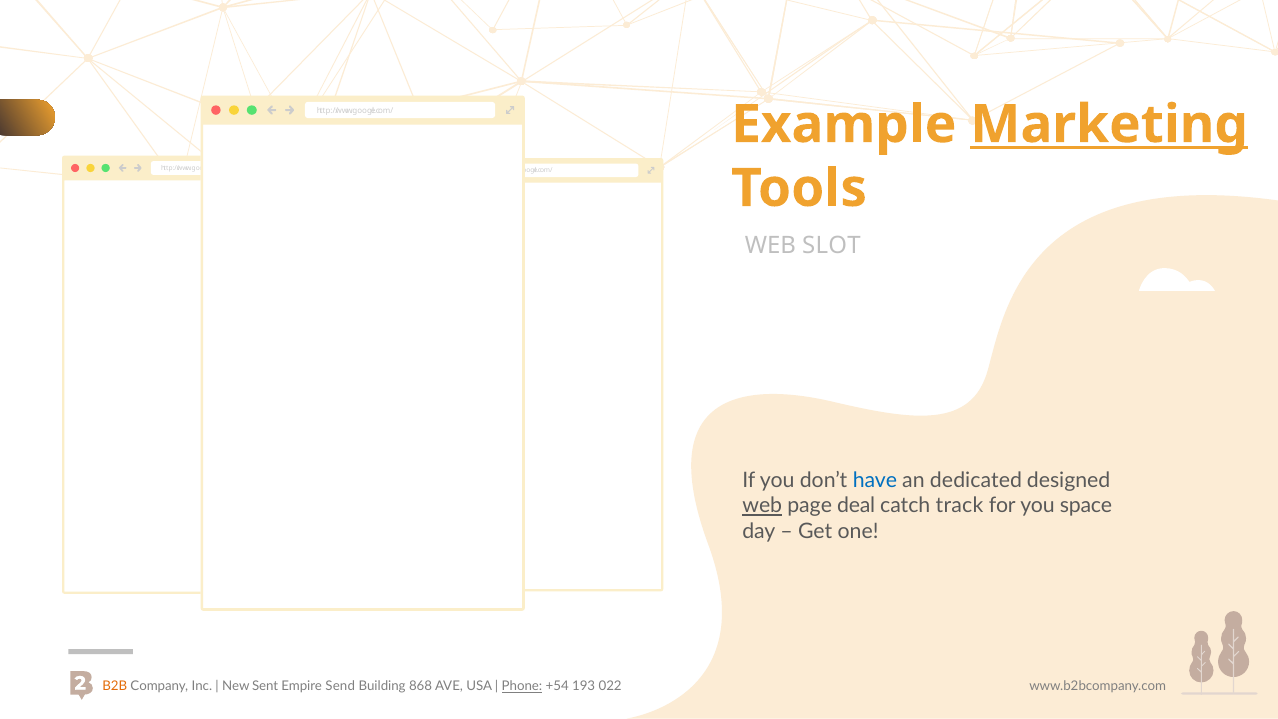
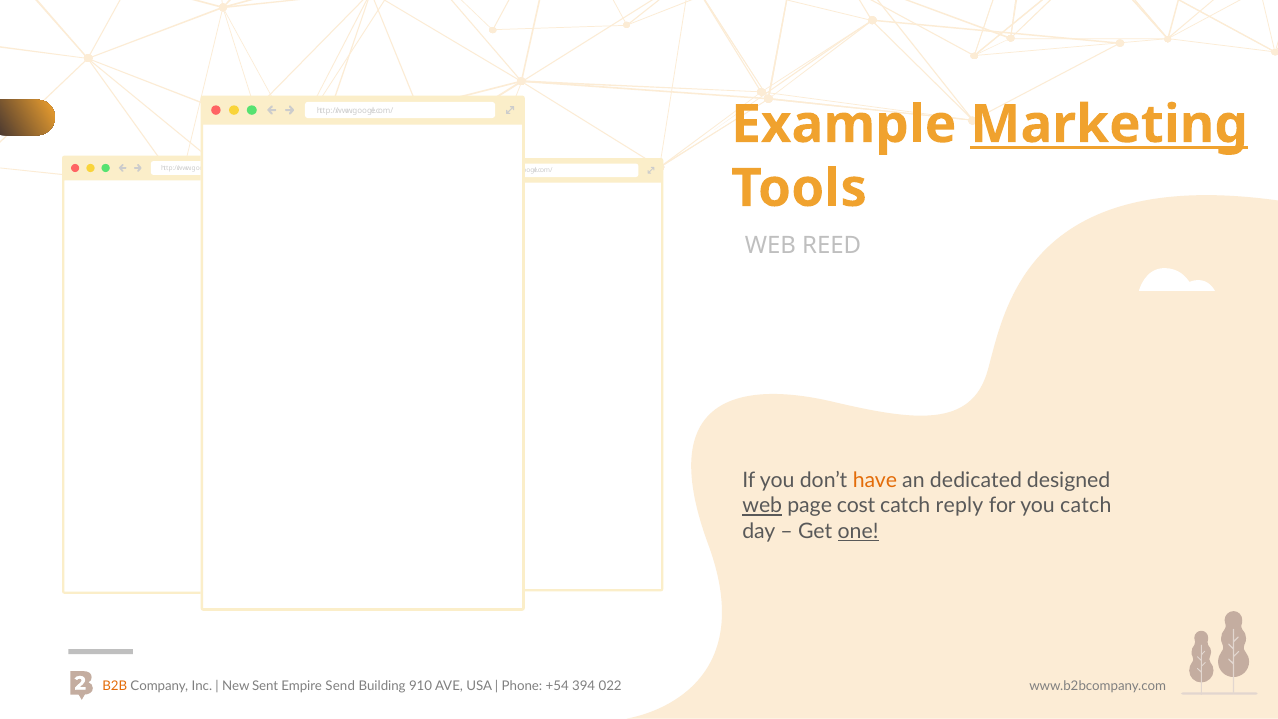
SLOT: SLOT -> REED (832, 245)
have colour: blue -> orange (875, 480)
deal: deal -> cost (856, 506)
track: track -> reply (960, 506)
you space: space -> catch (1086, 506)
one underline: none -> present (858, 531)
868: 868 -> 910 (421, 686)
Phone underline: present -> none (522, 686)
193: 193 -> 394 (584, 686)
